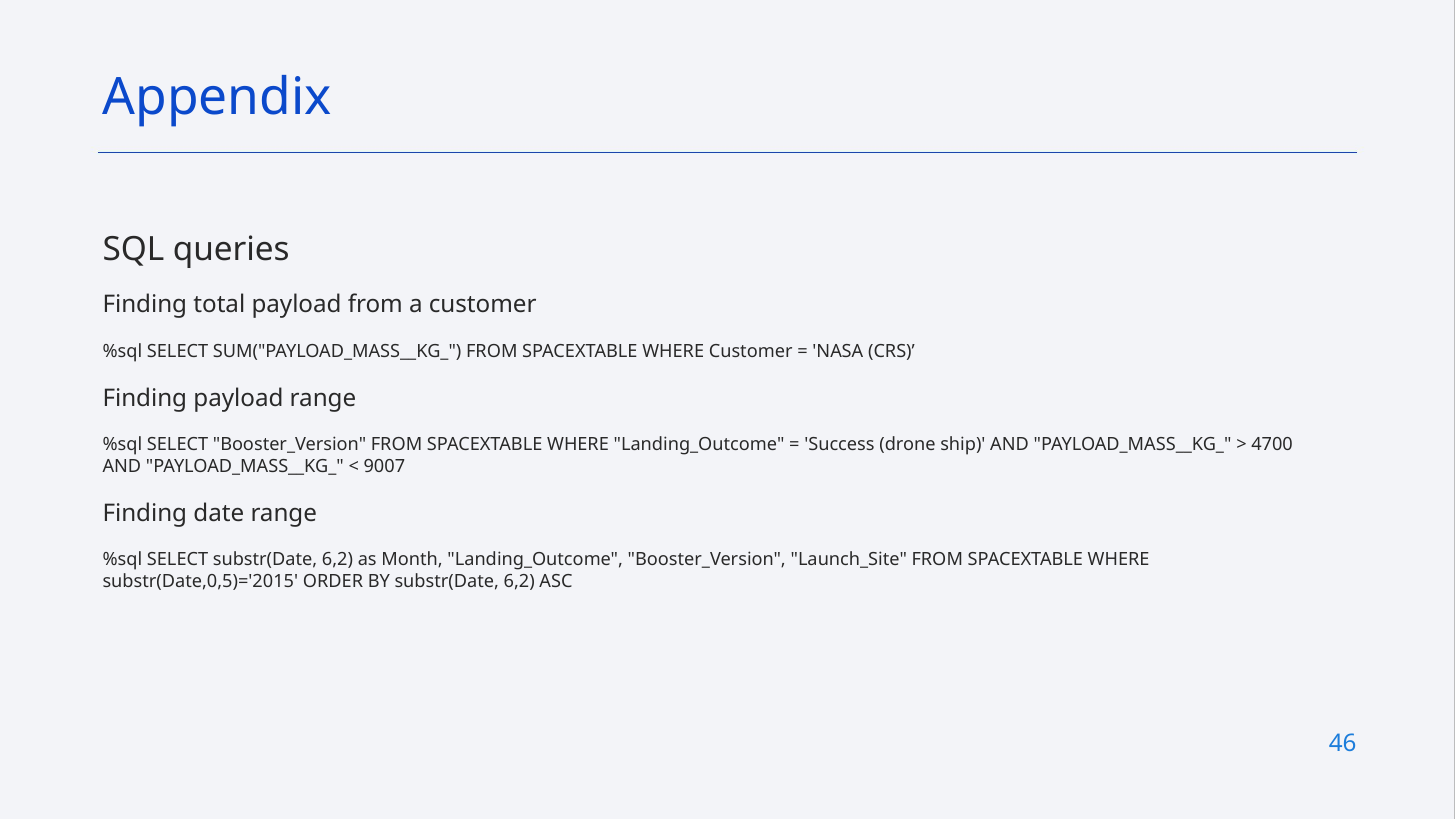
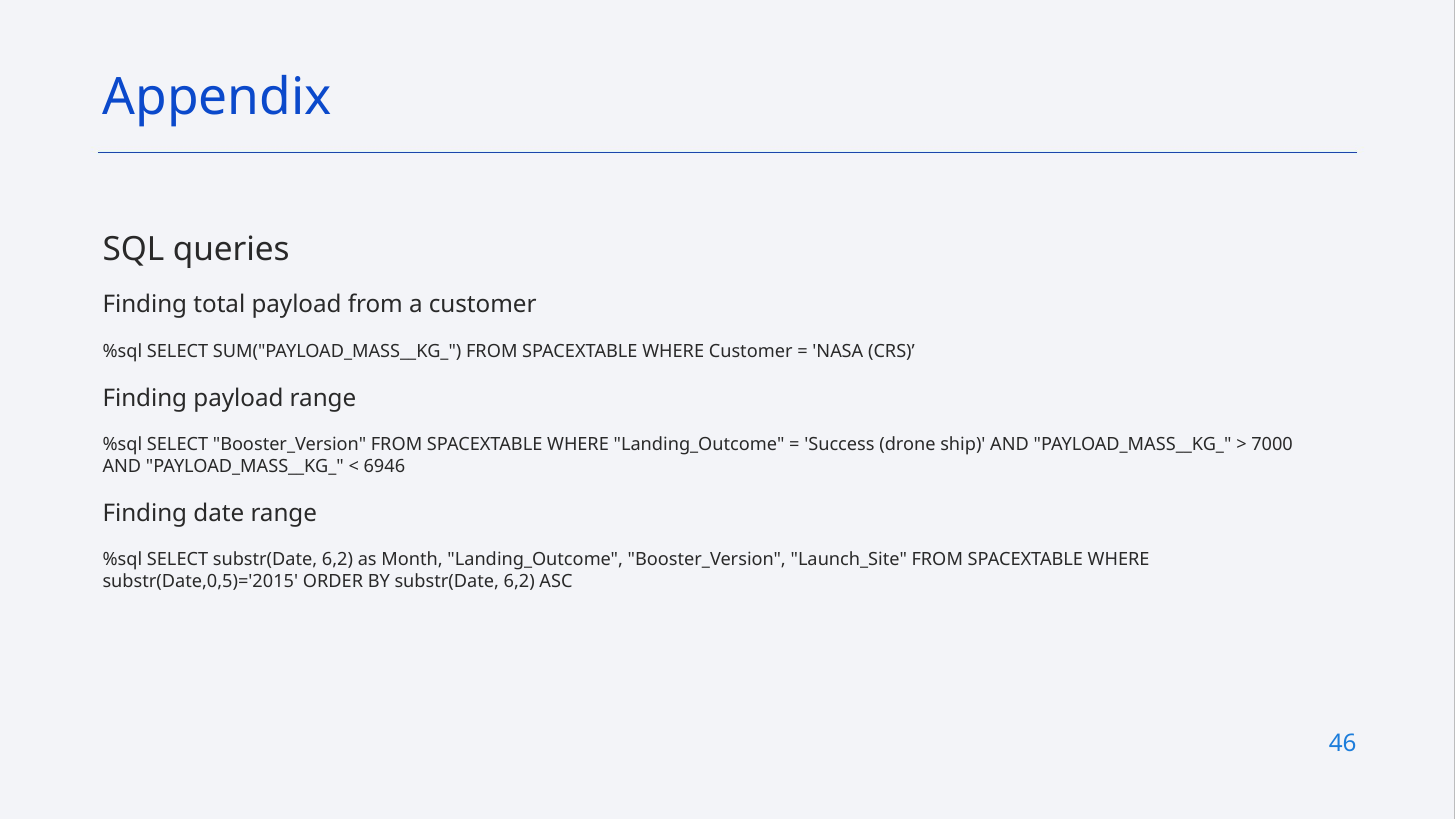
4700: 4700 -> 7000 (1272, 444)
9007: 9007 -> 6946 (384, 466)
